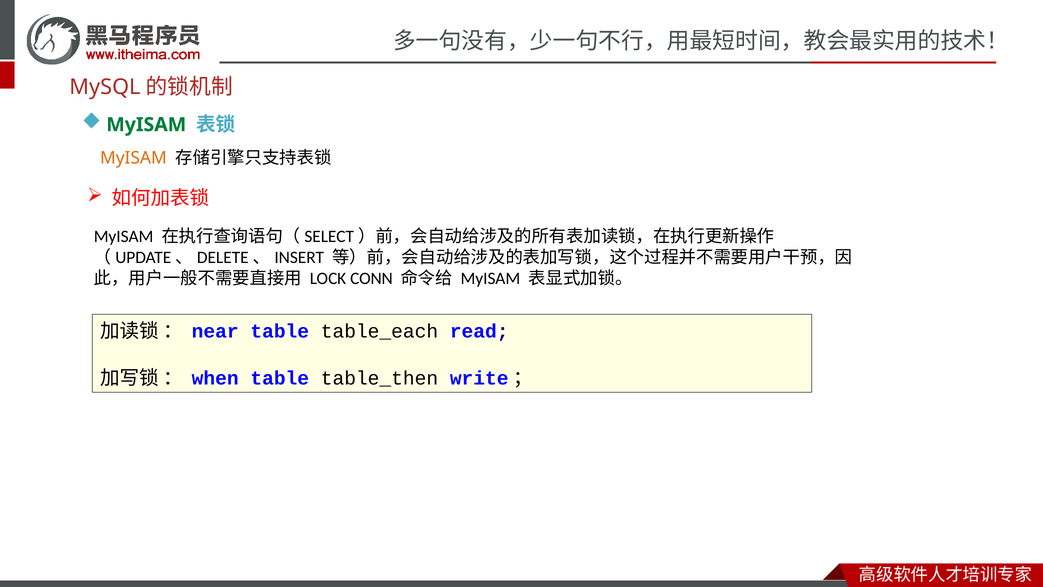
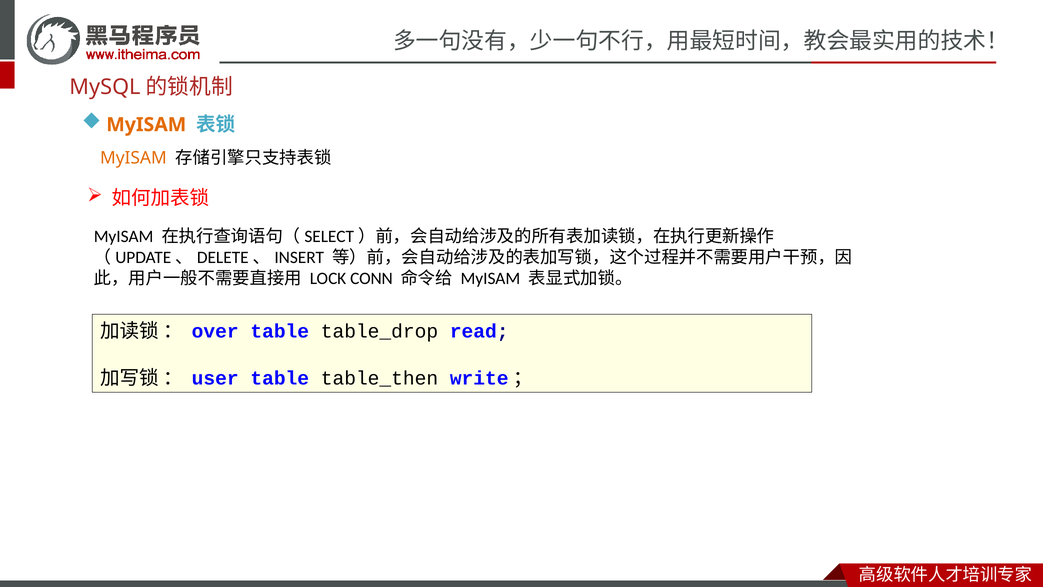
MyISAM colour: green -> orange (146, 125)
near: near -> over (215, 331)
table_each: table_each -> table_drop (379, 331)
when: when -> user (215, 378)
